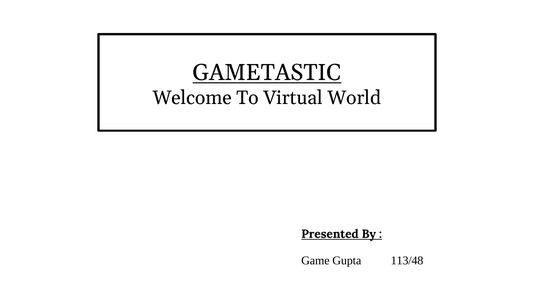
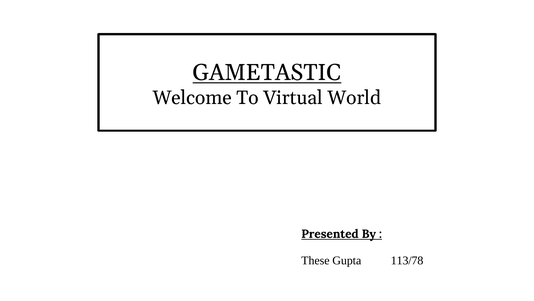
Game: Game -> These (315, 260)
113/48: 113/48 -> 113/78 (407, 260)
